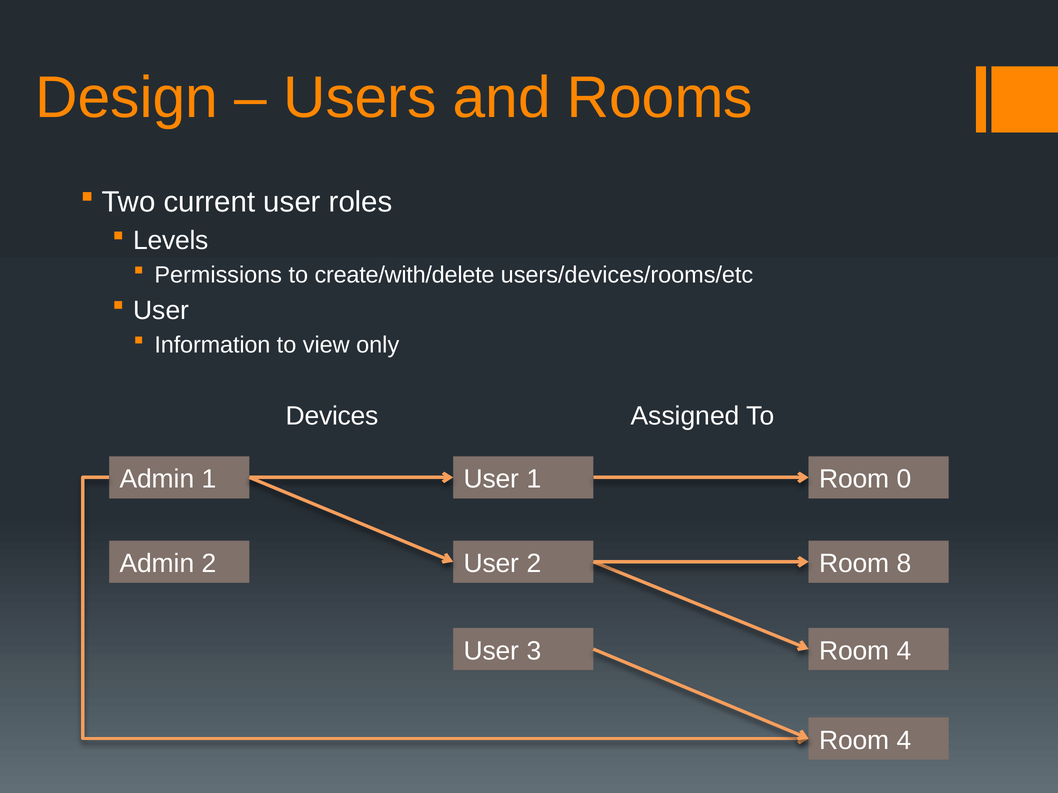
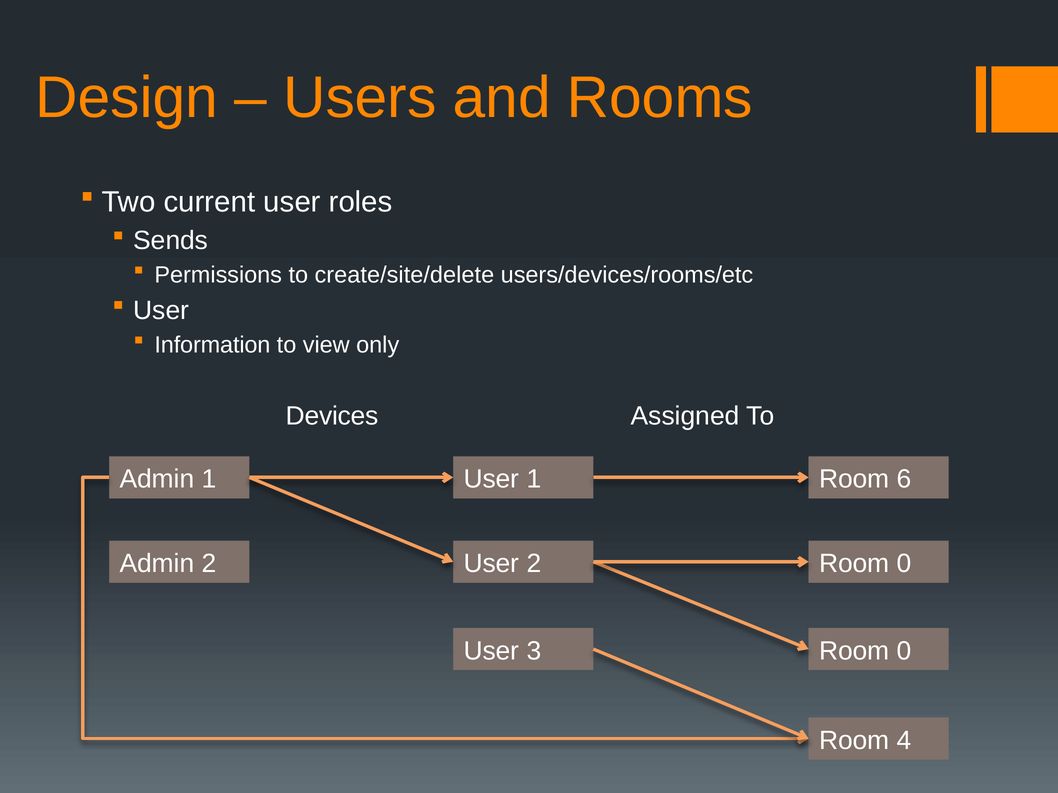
Levels: Levels -> Sends (171, 241)
create/with/delete: create/with/delete -> create/site/delete (404, 275)
0: 0 -> 6 (904, 480)
8: 8 -> 0 (904, 564)
4: 4 -> 0 (904, 651)
